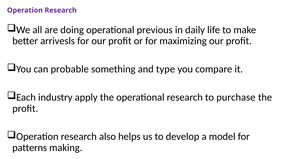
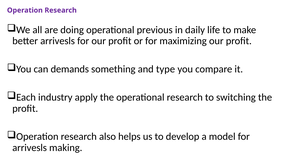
probable: probable -> demands (70, 69)
purchase: purchase -> switching (236, 97)
patterns: patterns -> arrivesls (30, 148)
